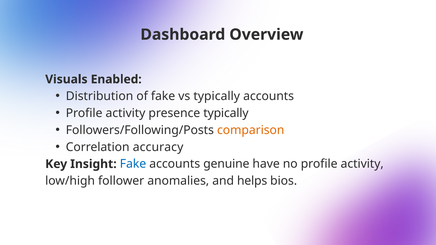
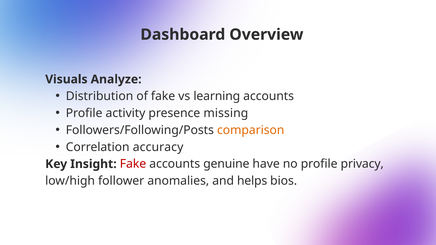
Enabled: Enabled -> Analyze (116, 79)
vs typically: typically -> learning (217, 96)
presence typically: typically -> missing (226, 113)
Fake colour: blue -> red (133, 164)
no profile activity: activity -> privacy (362, 164)
